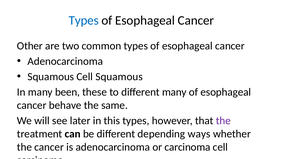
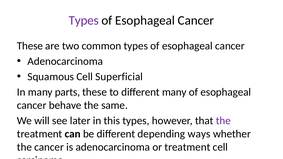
Types colour: blue -> purple (84, 21)
Other: Other -> These (30, 46)
Cell Squamous: Squamous -> Superficial (119, 77)
been: been -> parts (67, 92)
or carcinoma: carcinoma -> treatment (187, 147)
